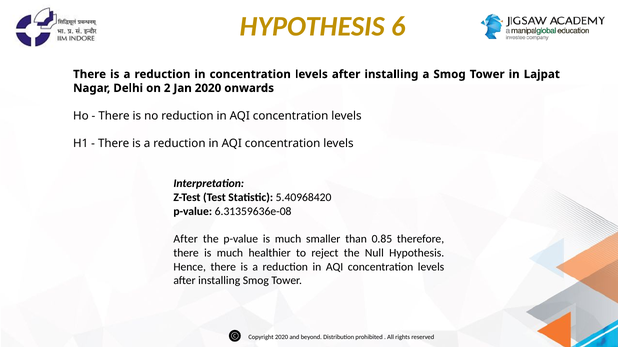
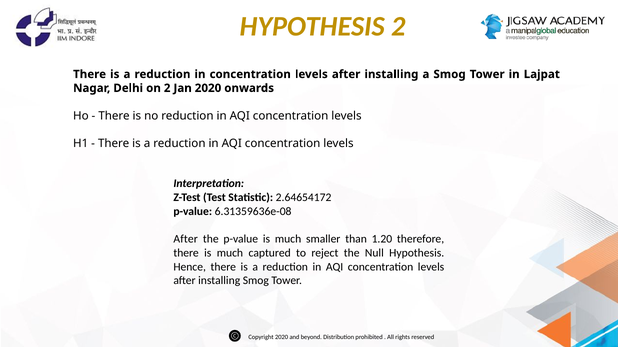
HYPOTHESIS 6: 6 -> 2 (399, 27)
5.40968420: 5.40968420 -> 2.64654172 (304, 198)
0.85: 0.85 -> 1.20 (382, 239)
healthier: healthier -> captured (270, 253)
